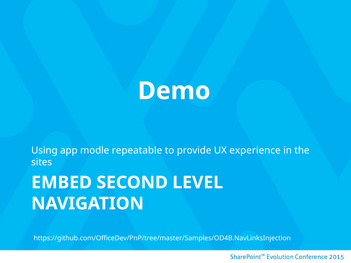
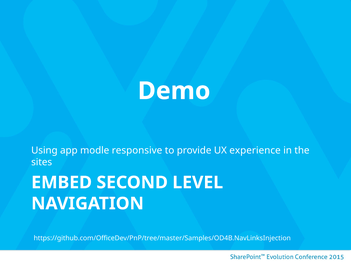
repeatable: repeatable -> responsive (137, 151)
